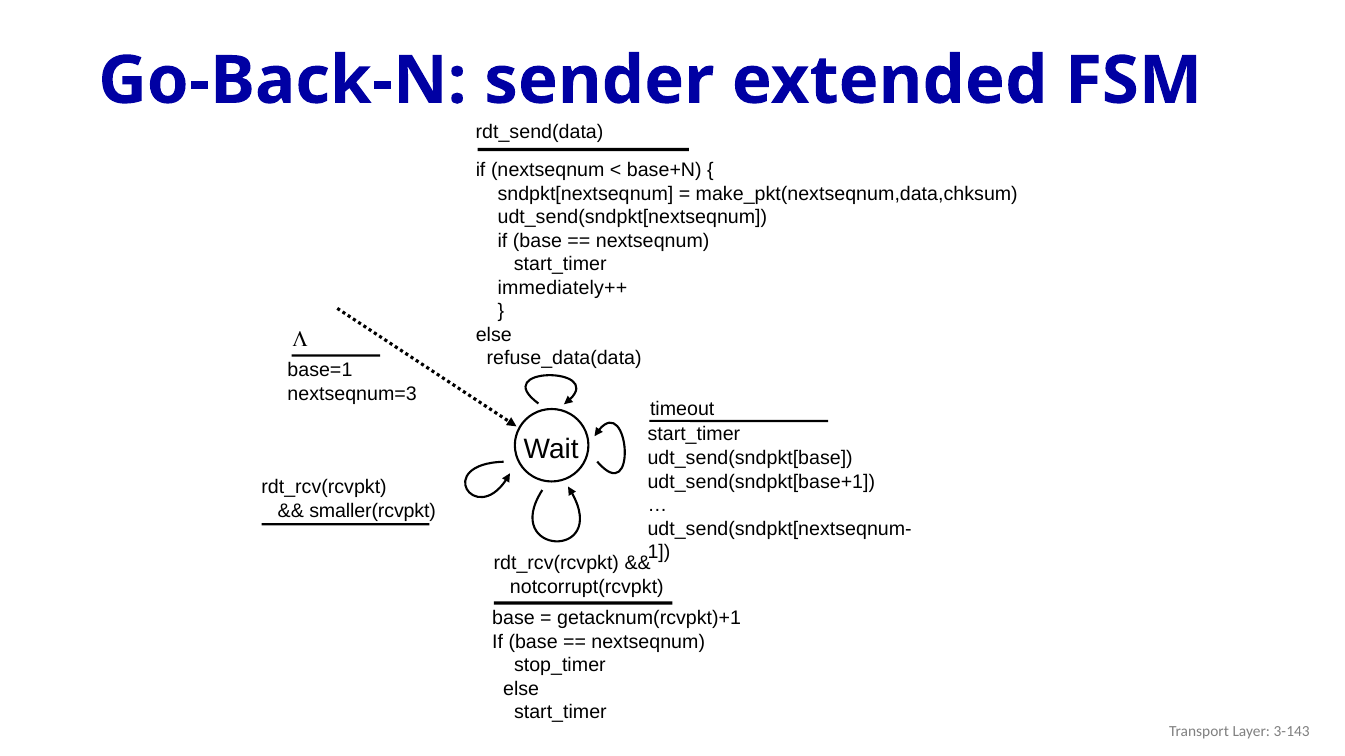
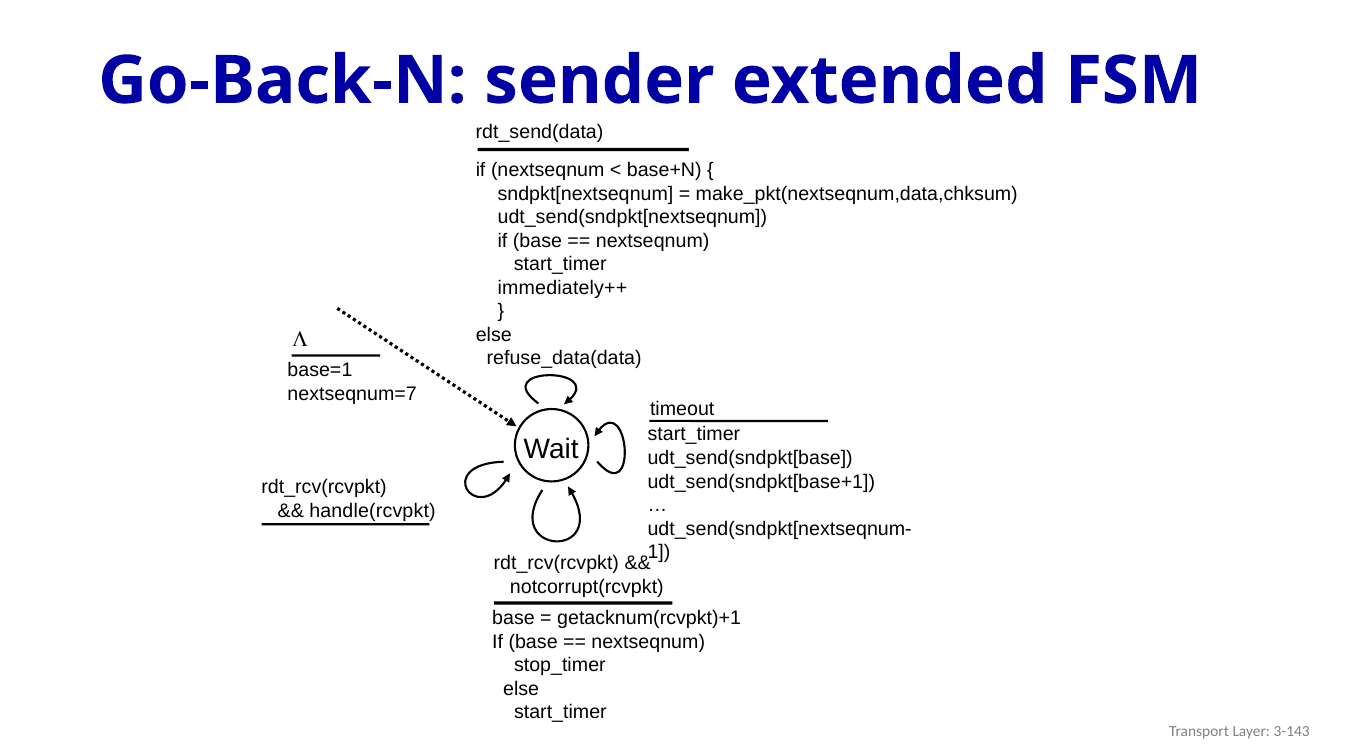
nextseqnum=3: nextseqnum=3 -> nextseqnum=7 (352, 394)
smaller(rcvpkt: smaller(rcvpkt -> handle(rcvpkt (372, 511)
